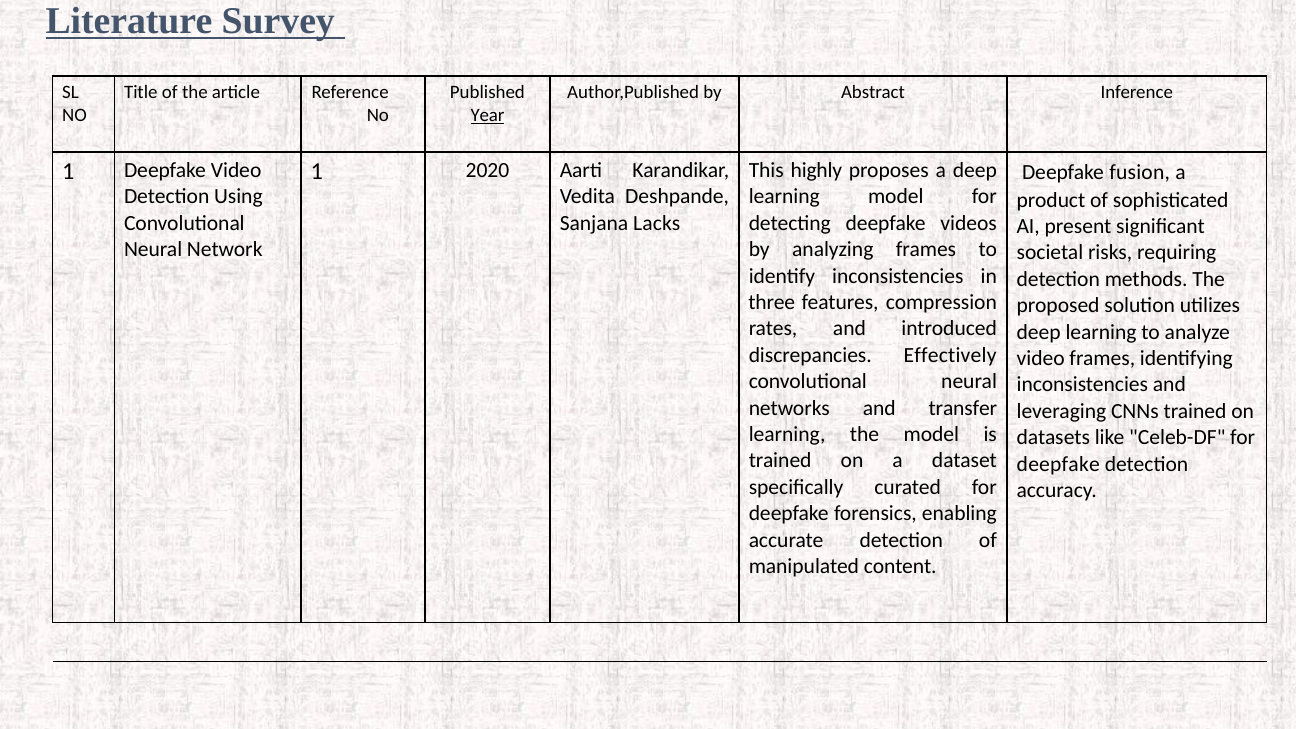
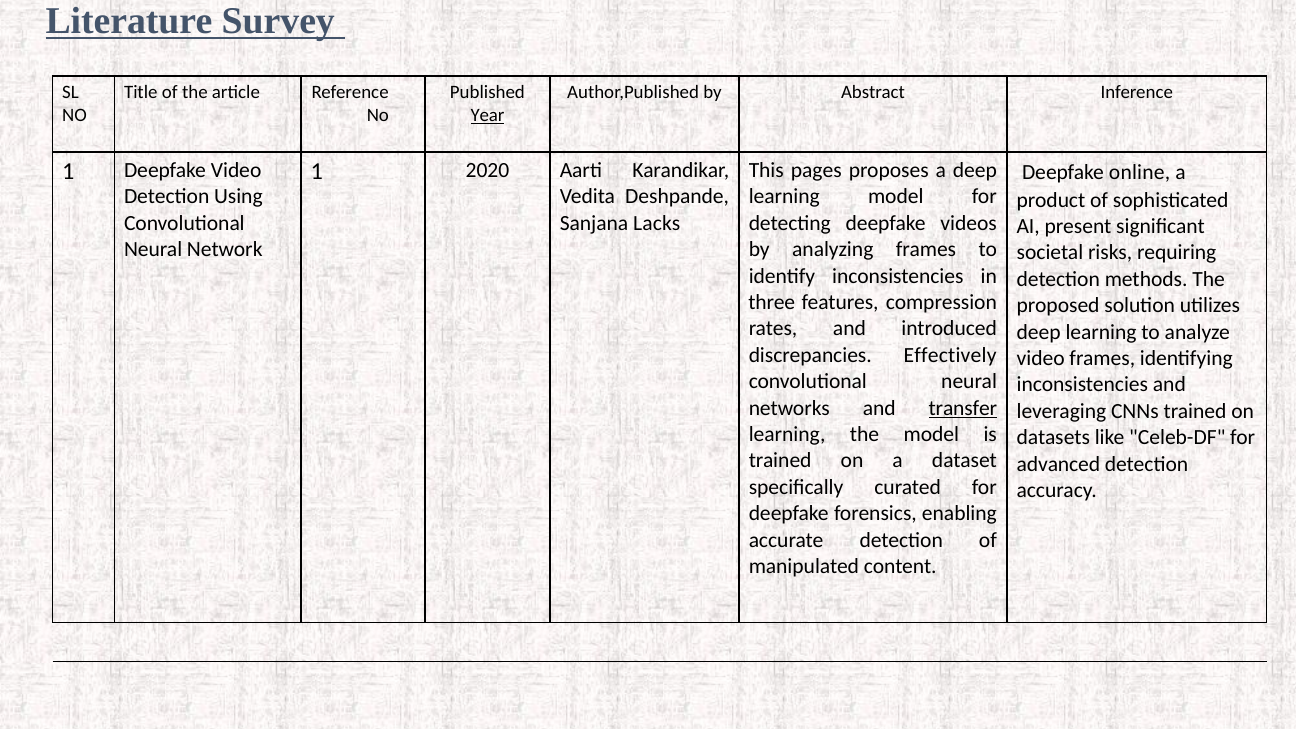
highly: highly -> pages (816, 170)
fusion: fusion -> online (1140, 173)
transfer underline: none -> present (963, 408)
deepfake: deepfake -> advanced (1058, 464)
